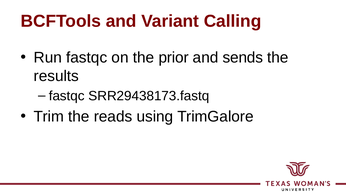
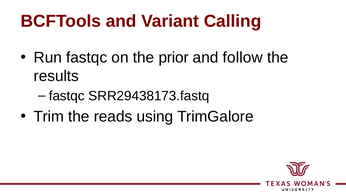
sends: sends -> follow (243, 57)
